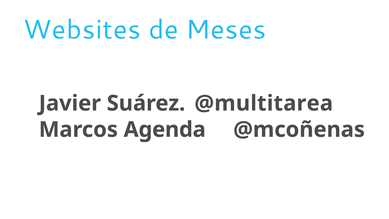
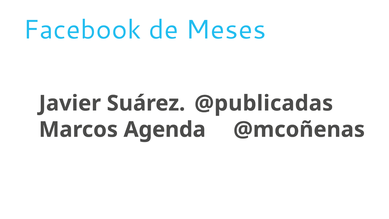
Websites: Websites -> Facebook (82, 30)
@multitarea: @multitarea -> @publicadas (264, 103)
